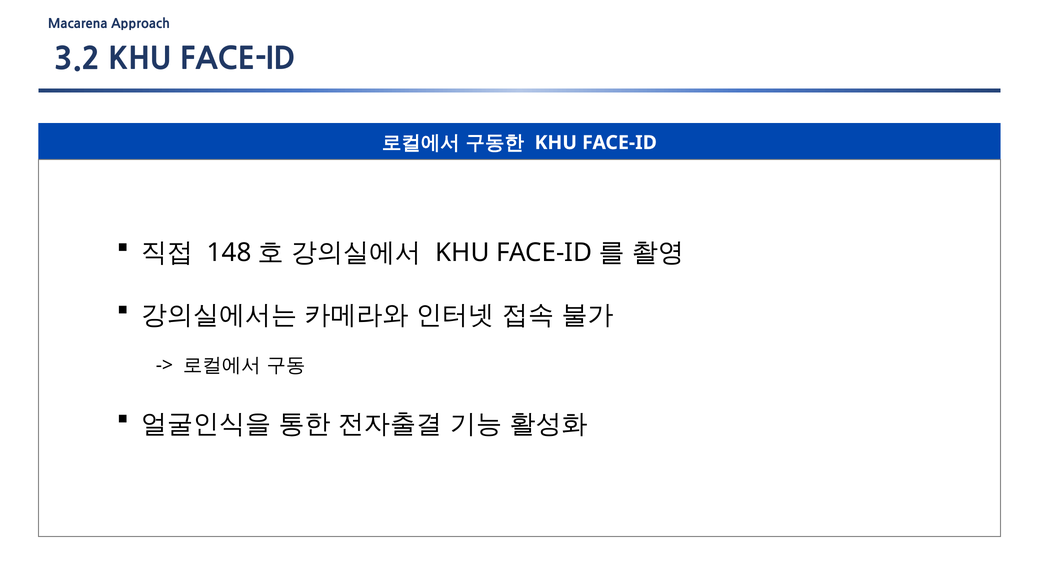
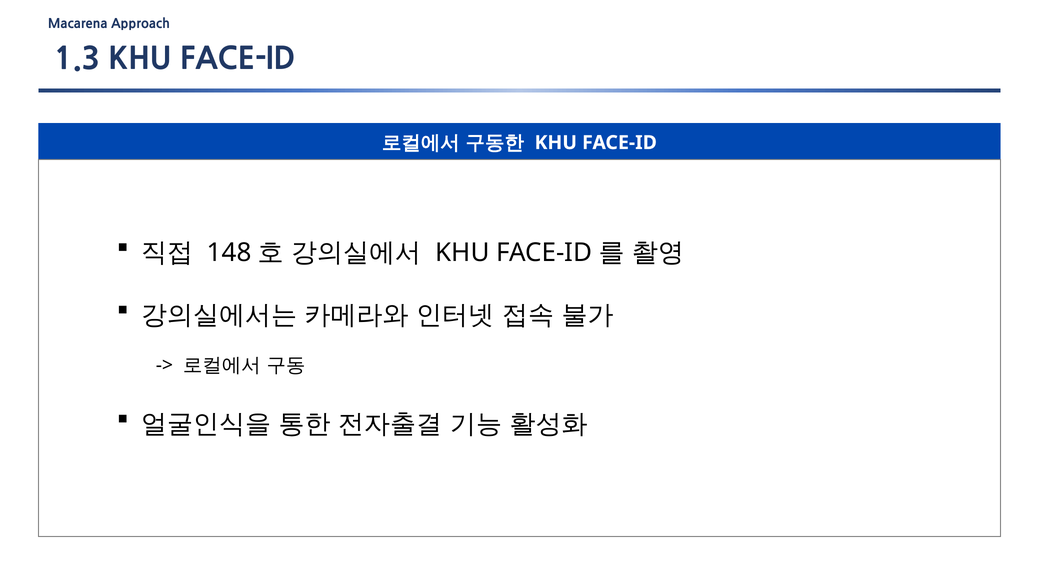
3.2: 3.2 -> 1.3 (77, 59)
